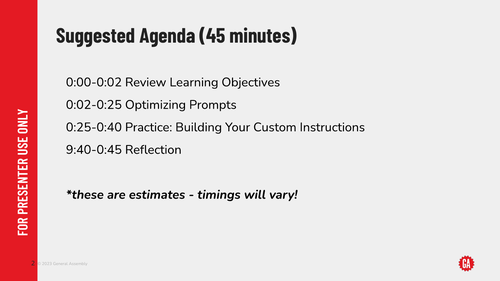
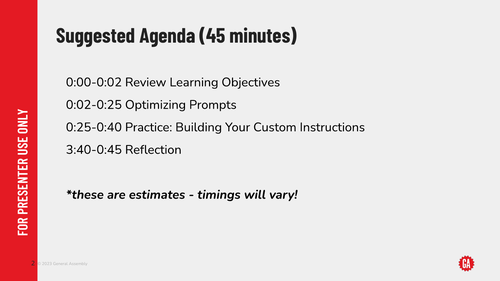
9:40-0:45: 9:40-0:45 -> 3:40-0:45 (94, 150)
